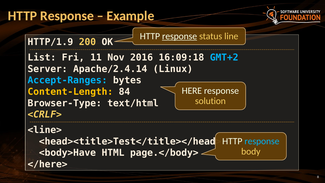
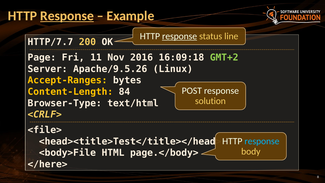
Response underline: none -> present (67, 16)
HTTP/1.9: HTTP/1.9 -> HTTP/7.7 (50, 42)
List: List -> Page (42, 58)
GMT+2 colour: light blue -> light green (224, 58)
Apache/2.4.14: Apache/2.4.14 -> Apache/9.5.26 (110, 69)
Accept-Ranges colour: light blue -> yellow (67, 80)
HERE: HERE -> POST (192, 91)
<line>: <line> -> <file> (45, 130)
<body>Have: <body>Have -> <body>File (67, 153)
